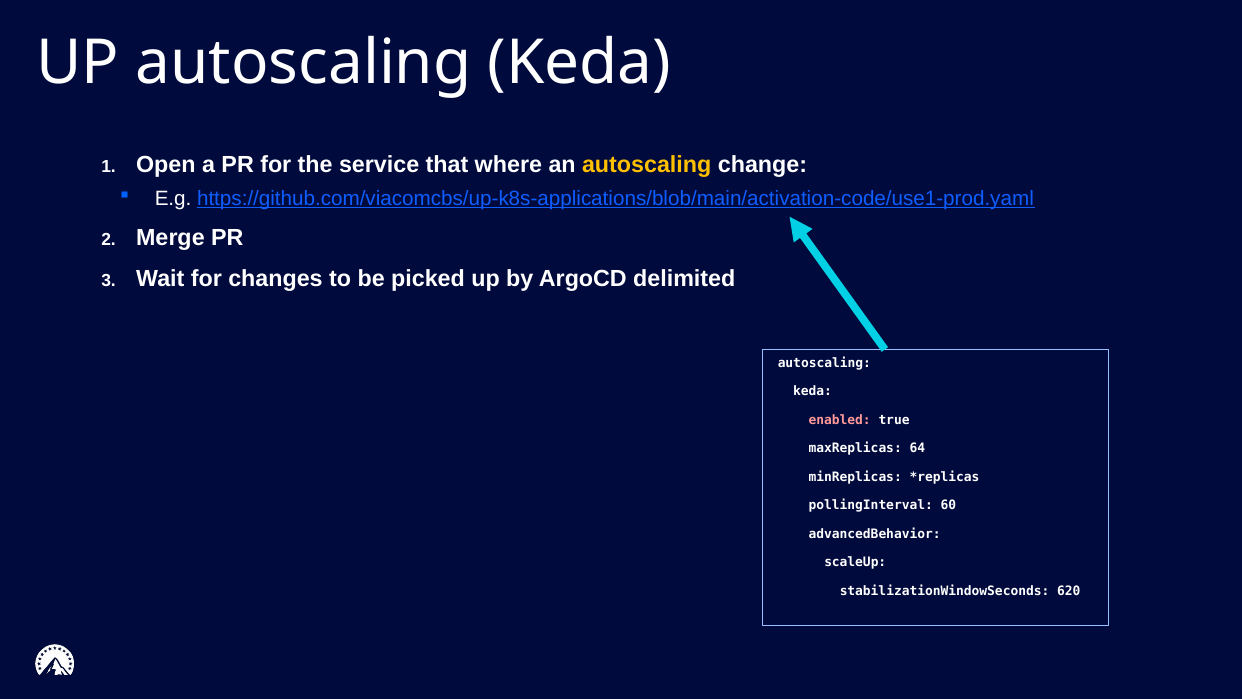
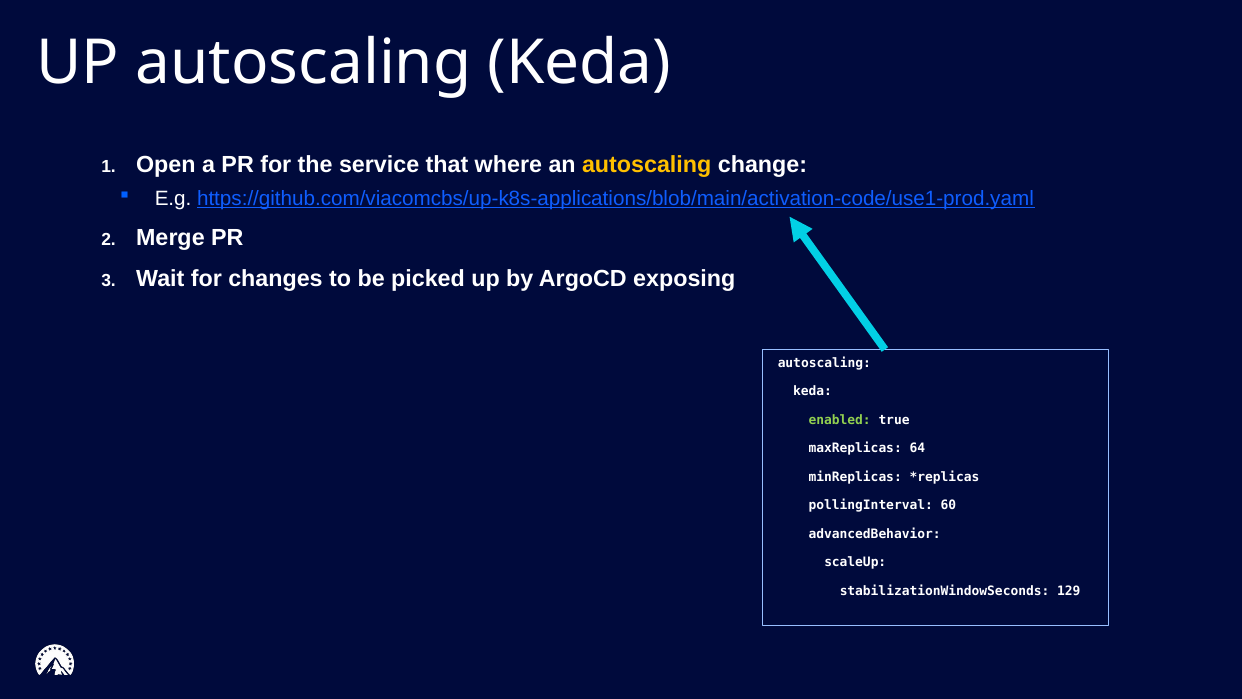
delimited: delimited -> exposing (684, 279)
enabled colour: pink -> light green (840, 420)
620: 620 -> 129 (1069, 591)
